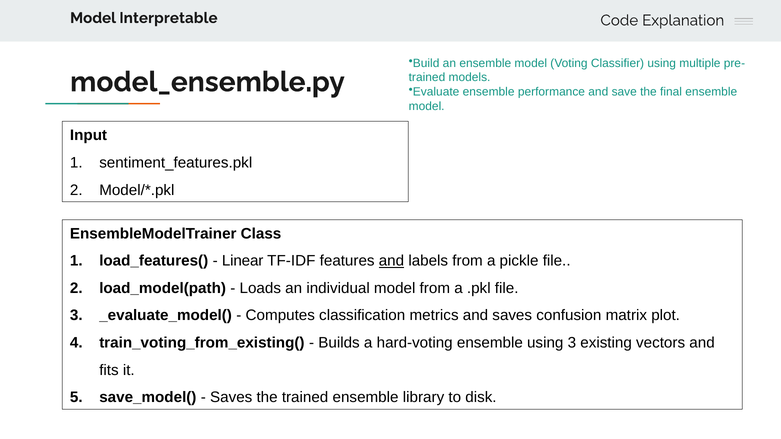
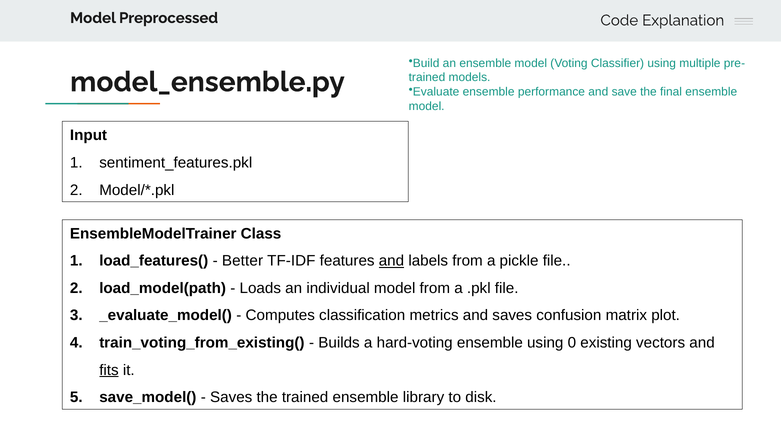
Interpretable: Interpretable -> Preprocessed (169, 18)
Linear: Linear -> Better (243, 261)
using 3: 3 -> 0 (572, 343)
fits underline: none -> present (109, 370)
